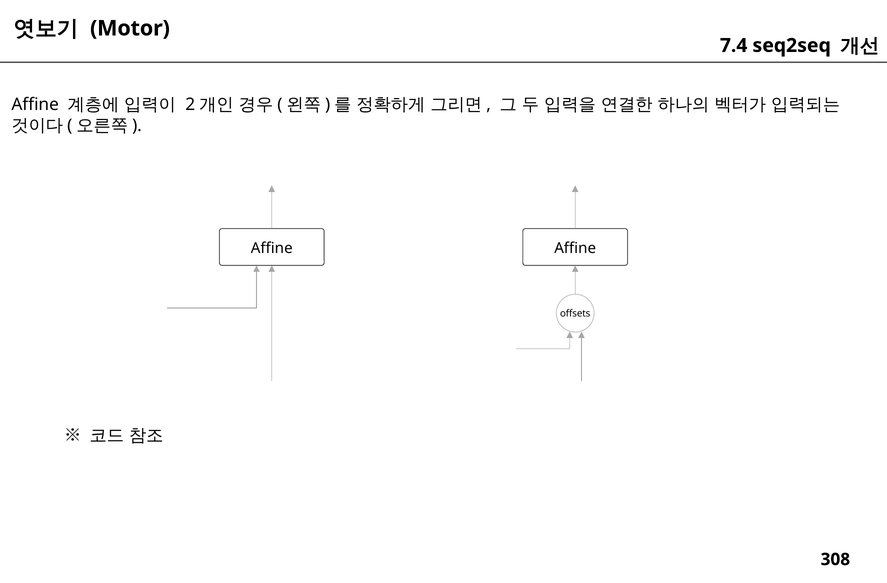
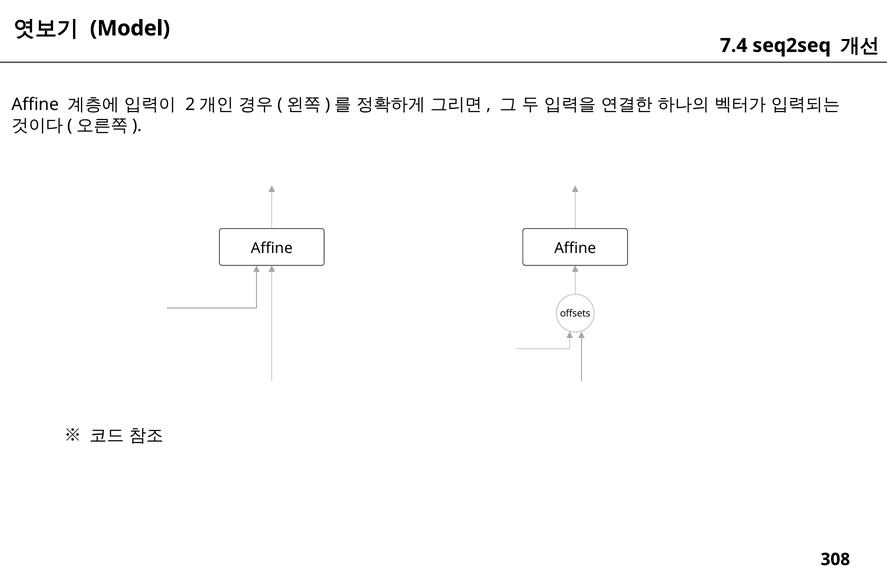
Motor: Motor -> Model (130, 28)
